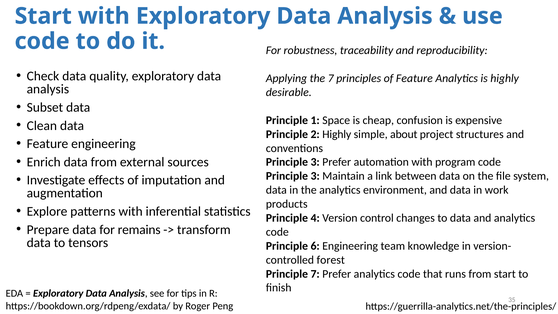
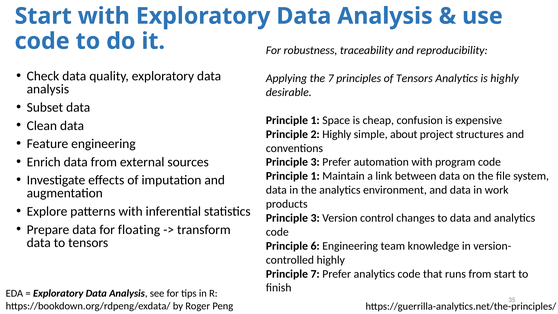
of Feature: Feature -> Tensors (414, 78)
3: 3 -> 1 (315, 176)
4: 4 -> 3 (315, 218)
remains: remains -> floating (139, 230)
forest: forest -> highly (331, 260)
